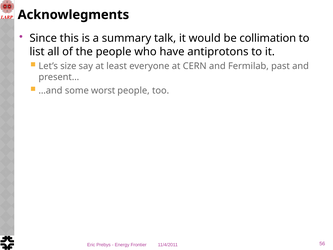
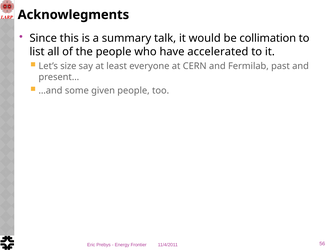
antiprotons: antiprotons -> accelerated (218, 52)
worst: worst -> given (103, 90)
